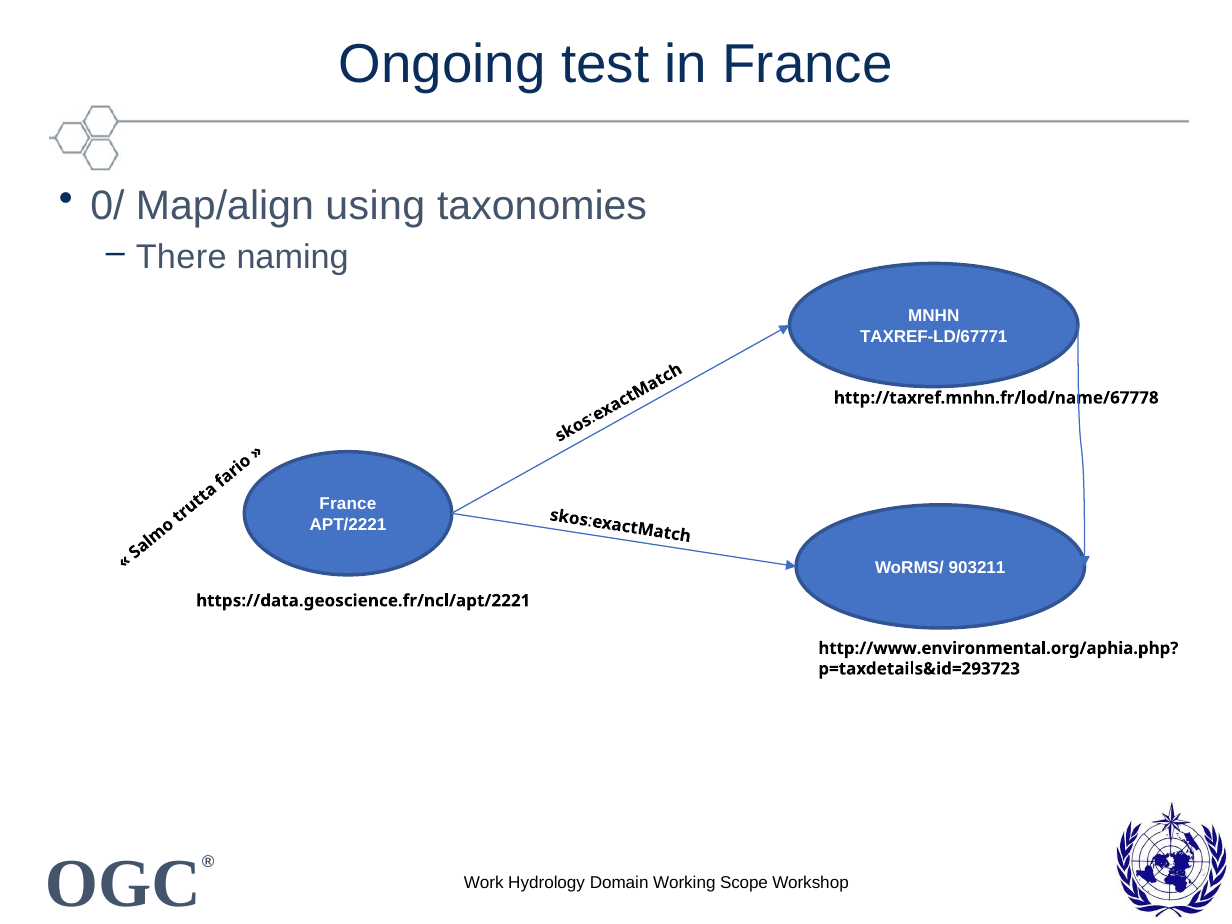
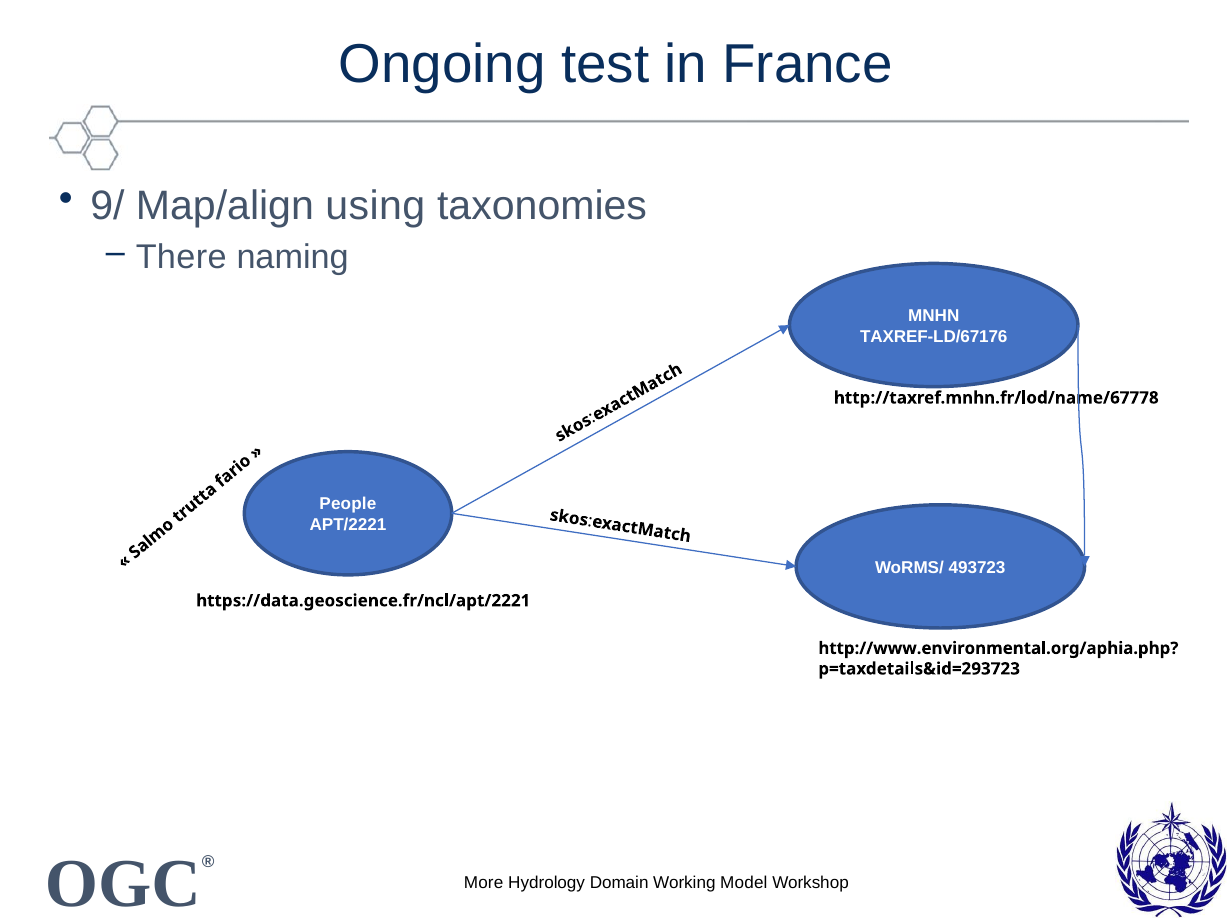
0/: 0/ -> 9/ (107, 206)
TAXREF-LD/67771: TAXREF-LD/67771 -> TAXREF-LD/67176 (934, 336)
France: France -> People (348, 504)
903211: 903211 -> 493723 (977, 568)
Work: Work -> More (484, 883)
Scope: Scope -> Model (744, 883)
